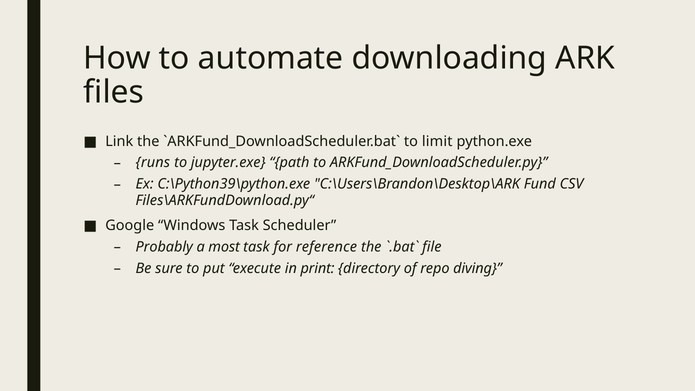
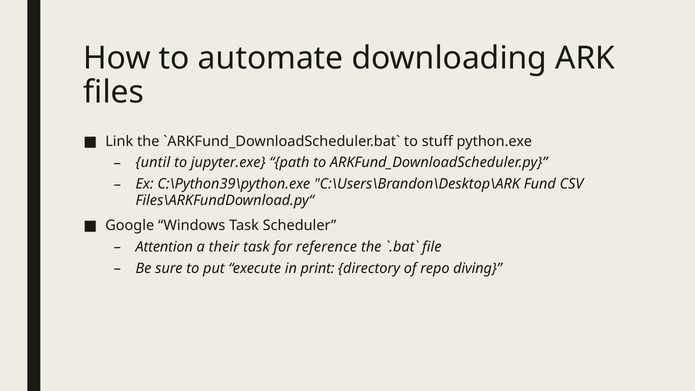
limit: limit -> stuff (437, 141)
runs: runs -> until (153, 163)
Probably: Probably -> Attention (164, 247)
most: most -> their (224, 247)
